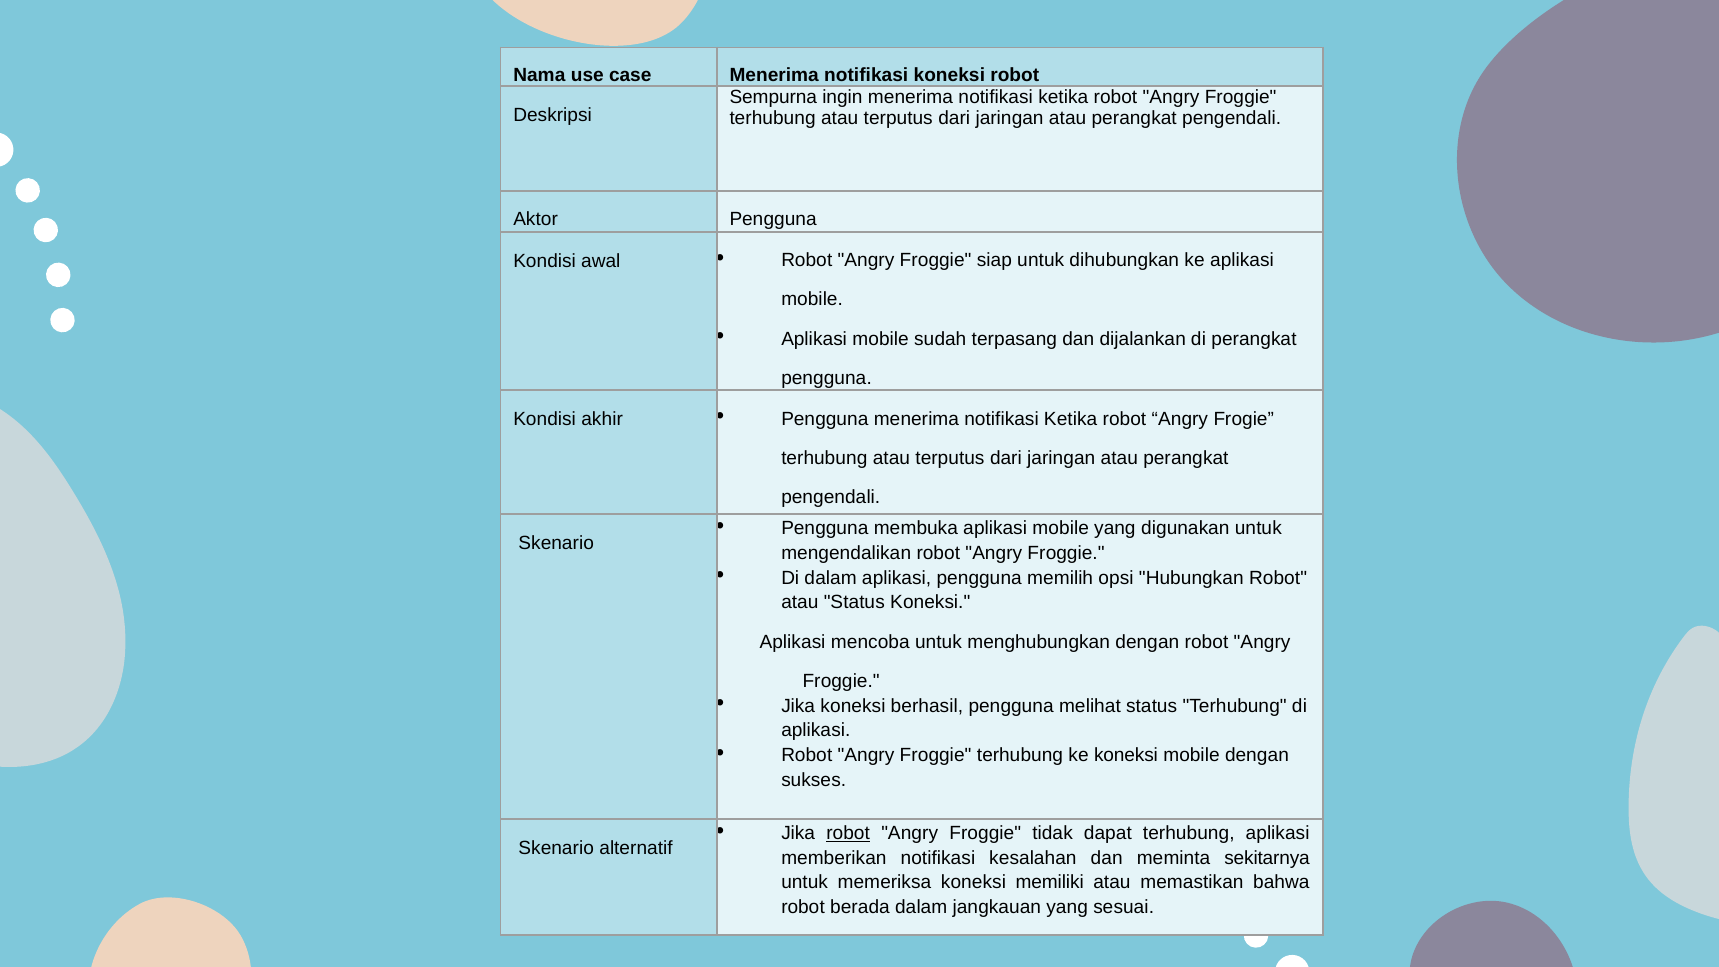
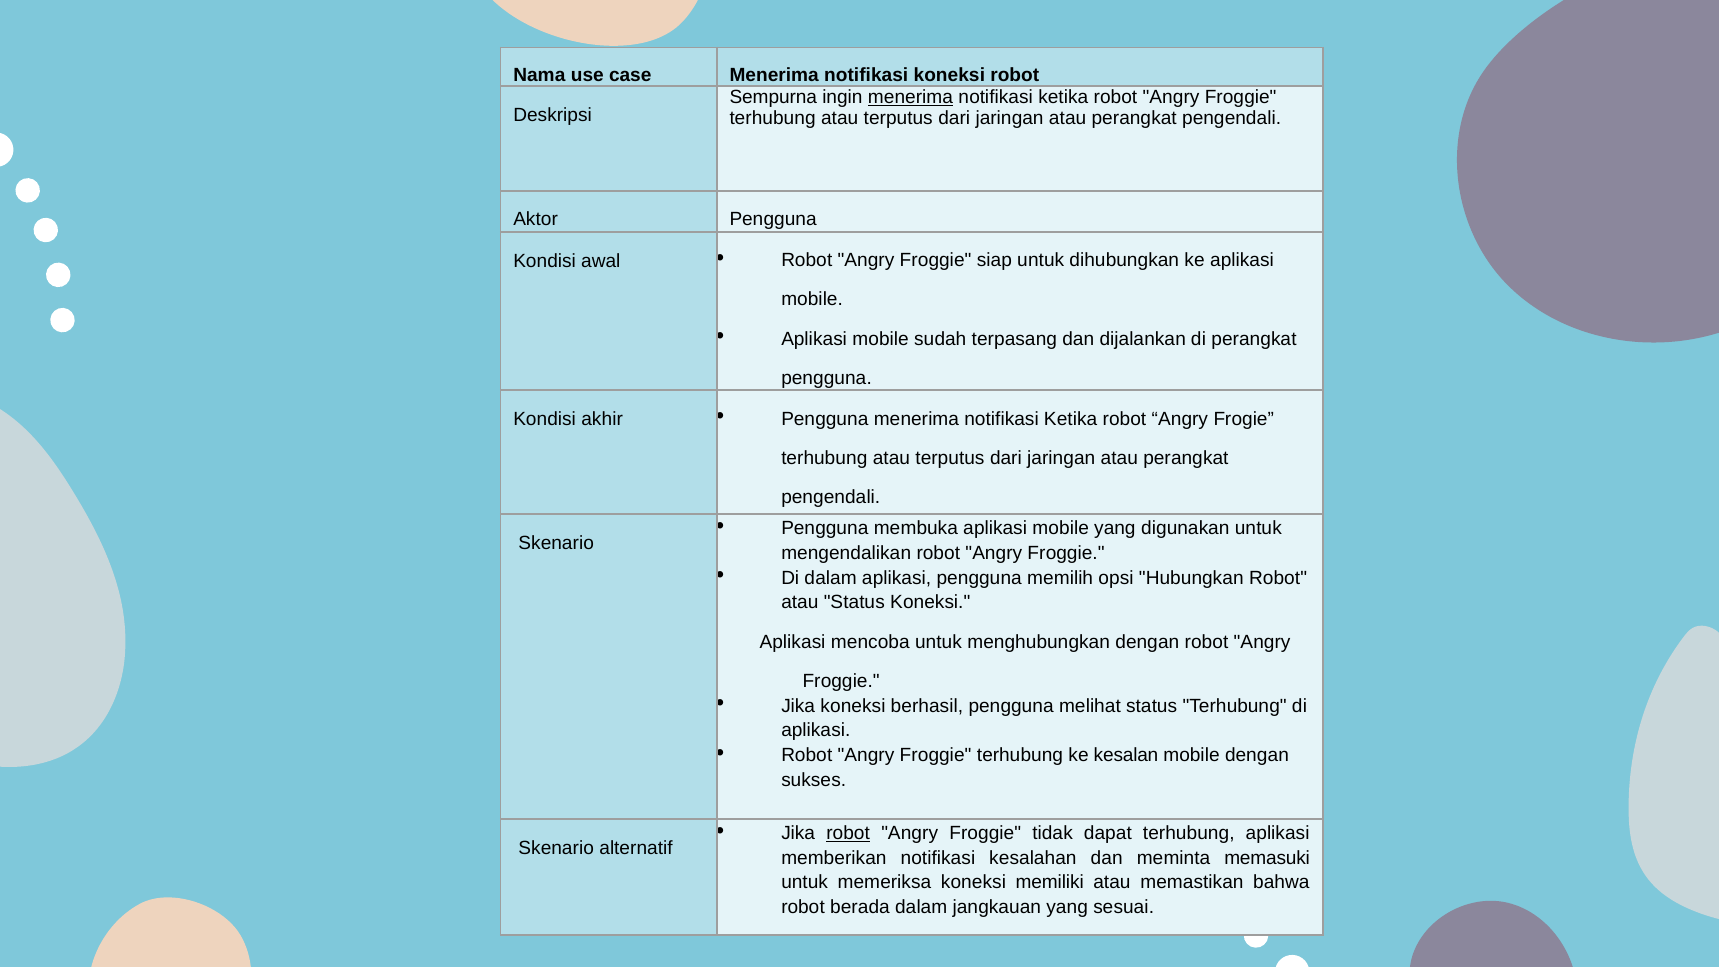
menerima underline: none -> present (910, 97)
ke koneksi: koneksi -> kesalan (1126, 755)
sekitarnya: sekitarnya -> memasuki (1267, 858)
